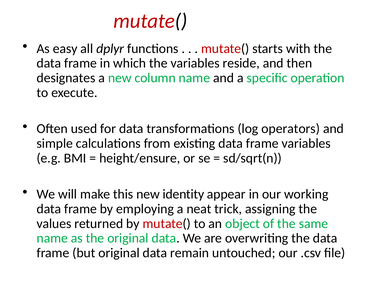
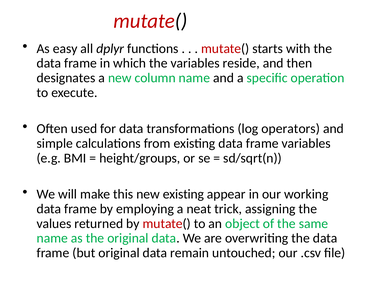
height/ensure: height/ensure -> height/groups (140, 158)
new identity: identity -> existing (183, 194)
